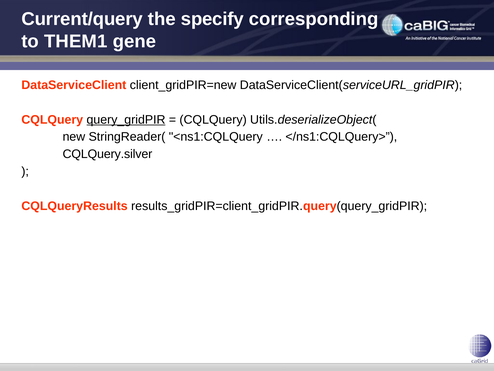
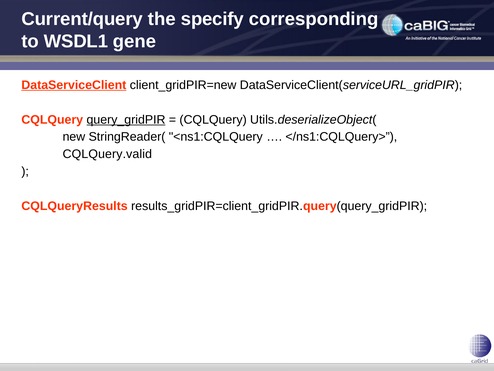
THEM1: THEM1 -> WSDL1 (76, 41)
DataServiceClient underline: none -> present (74, 85)
CQLQuery.silver: CQLQuery.silver -> CQLQuery.valid (107, 154)
